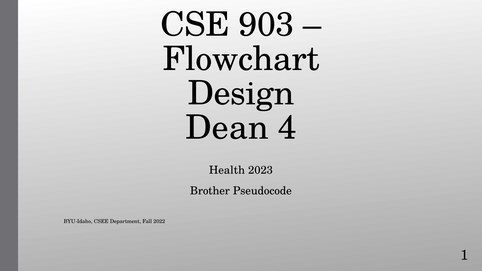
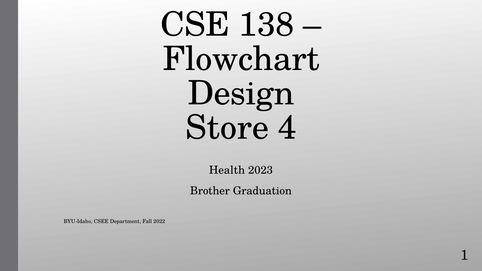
903: 903 -> 138 (266, 25)
Dean: Dean -> Store (227, 128)
Pseudocode: Pseudocode -> Graduation (262, 191)
